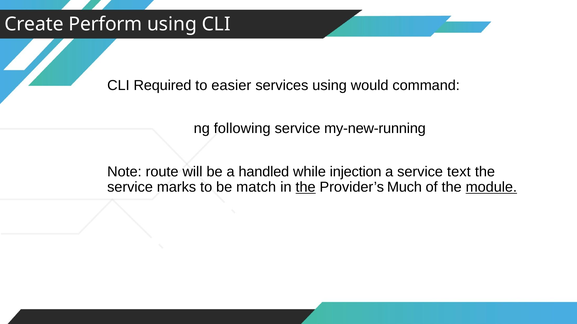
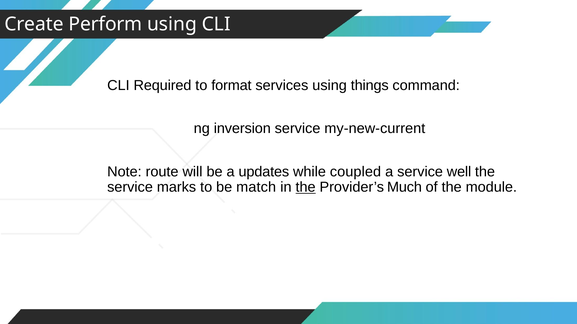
easier: easier -> format (231, 86)
would: would -> things (370, 86)
following: following -> inversion (242, 129)
my-new-running: my-new-running -> my-new-current (375, 129)
handled: handled -> updates (264, 172)
injection: injection -> coupled (356, 172)
text: text -> well (459, 172)
module underline: present -> none (491, 188)
